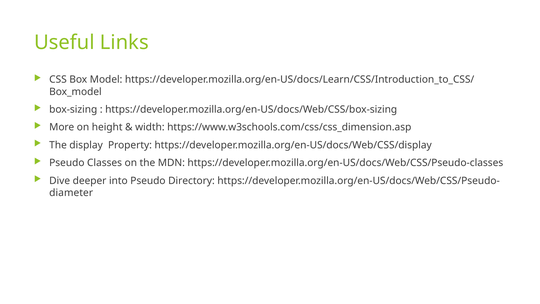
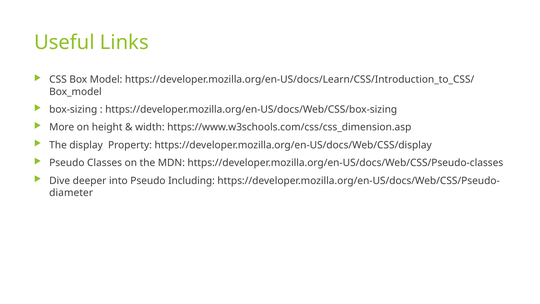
Directory: Directory -> Including (192, 181)
